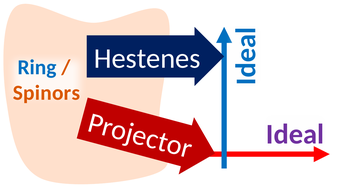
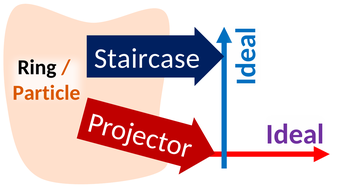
Hestenes: Hestenes -> Staircase (147, 59)
Ring colour: blue -> black (37, 67)
Spinors: Spinors -> Particle (47, 93)
